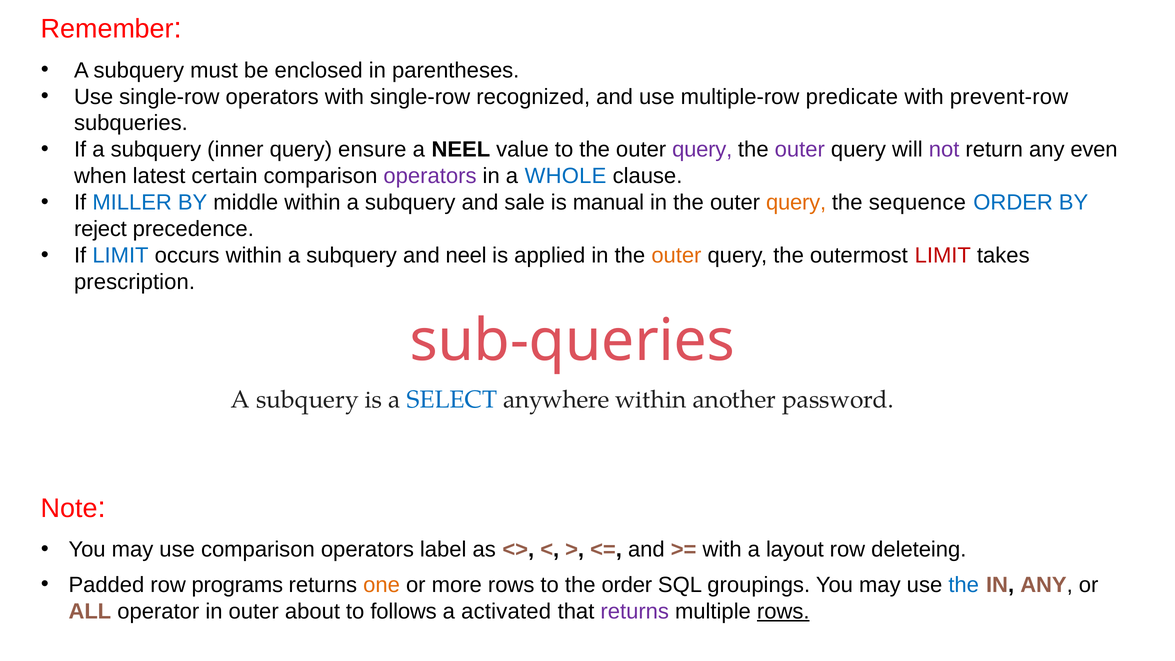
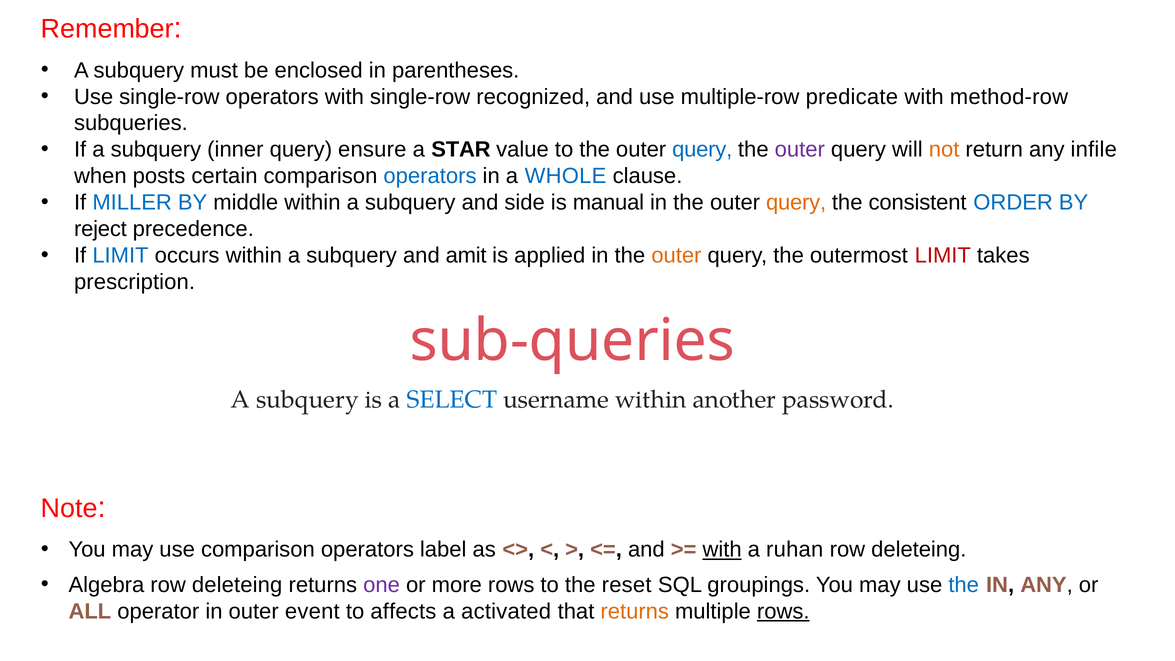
prevent-row: prevent-row -> method-row (1009, 97)
a NEEL: NEEL -> STAR (461, 150)
query colour: purple -> blue (702, 150)
not colour: purple -> orange (944, 150)
even: even -> infile (1094, 150)
latest: latest -> posts (159, 176)
operators colour: purple -> blue (430, 176)
sale: sale -> side (525, 203)
sequence: sequence -> consistent (918, 203)
and neel: neel -> amit (466, 255)
anywhere: anywhere -> username (556, 400)
with underline: none -> present (722, 550)
layout: layout -> ruhan (795, 550)
Padded: Padded -> Algebra (106, 585)
programs: programs -> deleteing (237, 585)
one colour: orange -> purple (382, 585)
the order: order -> reset (627, 585)
about: about -> event (312, 611)
follows: follows -> affects (403, 611)
returns colour: purple -> orange (635, 611)
